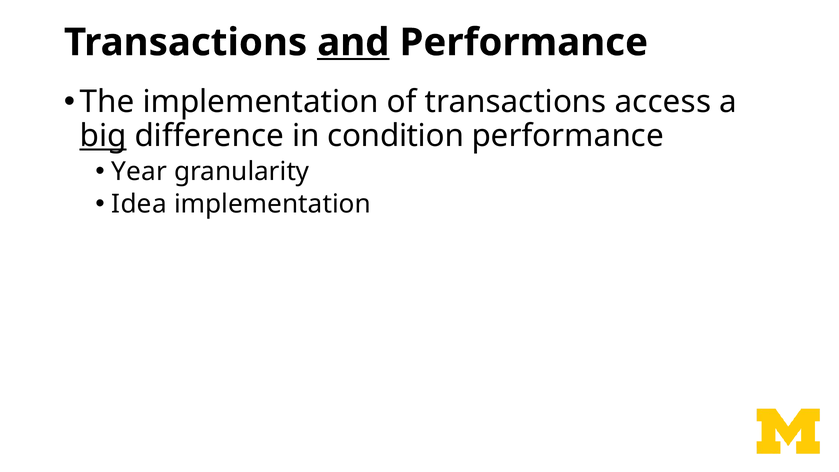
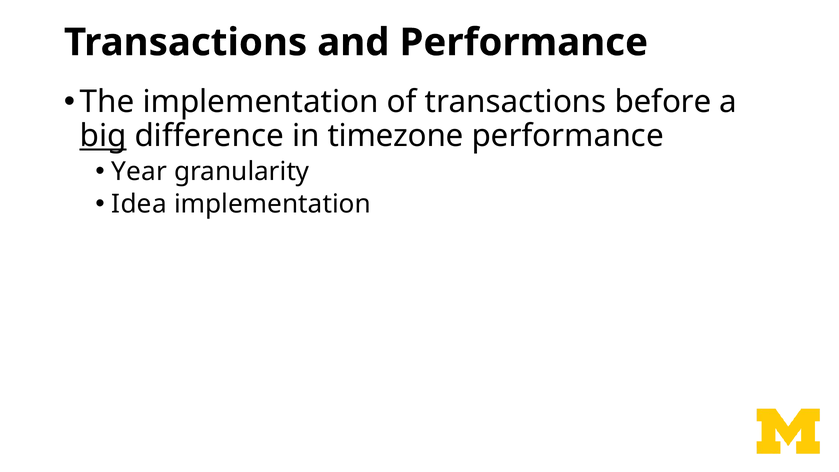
and underline: present -> none (353, 42)
access: access -> before (663, 102)
condition: condition -> timezone (396, 136)
